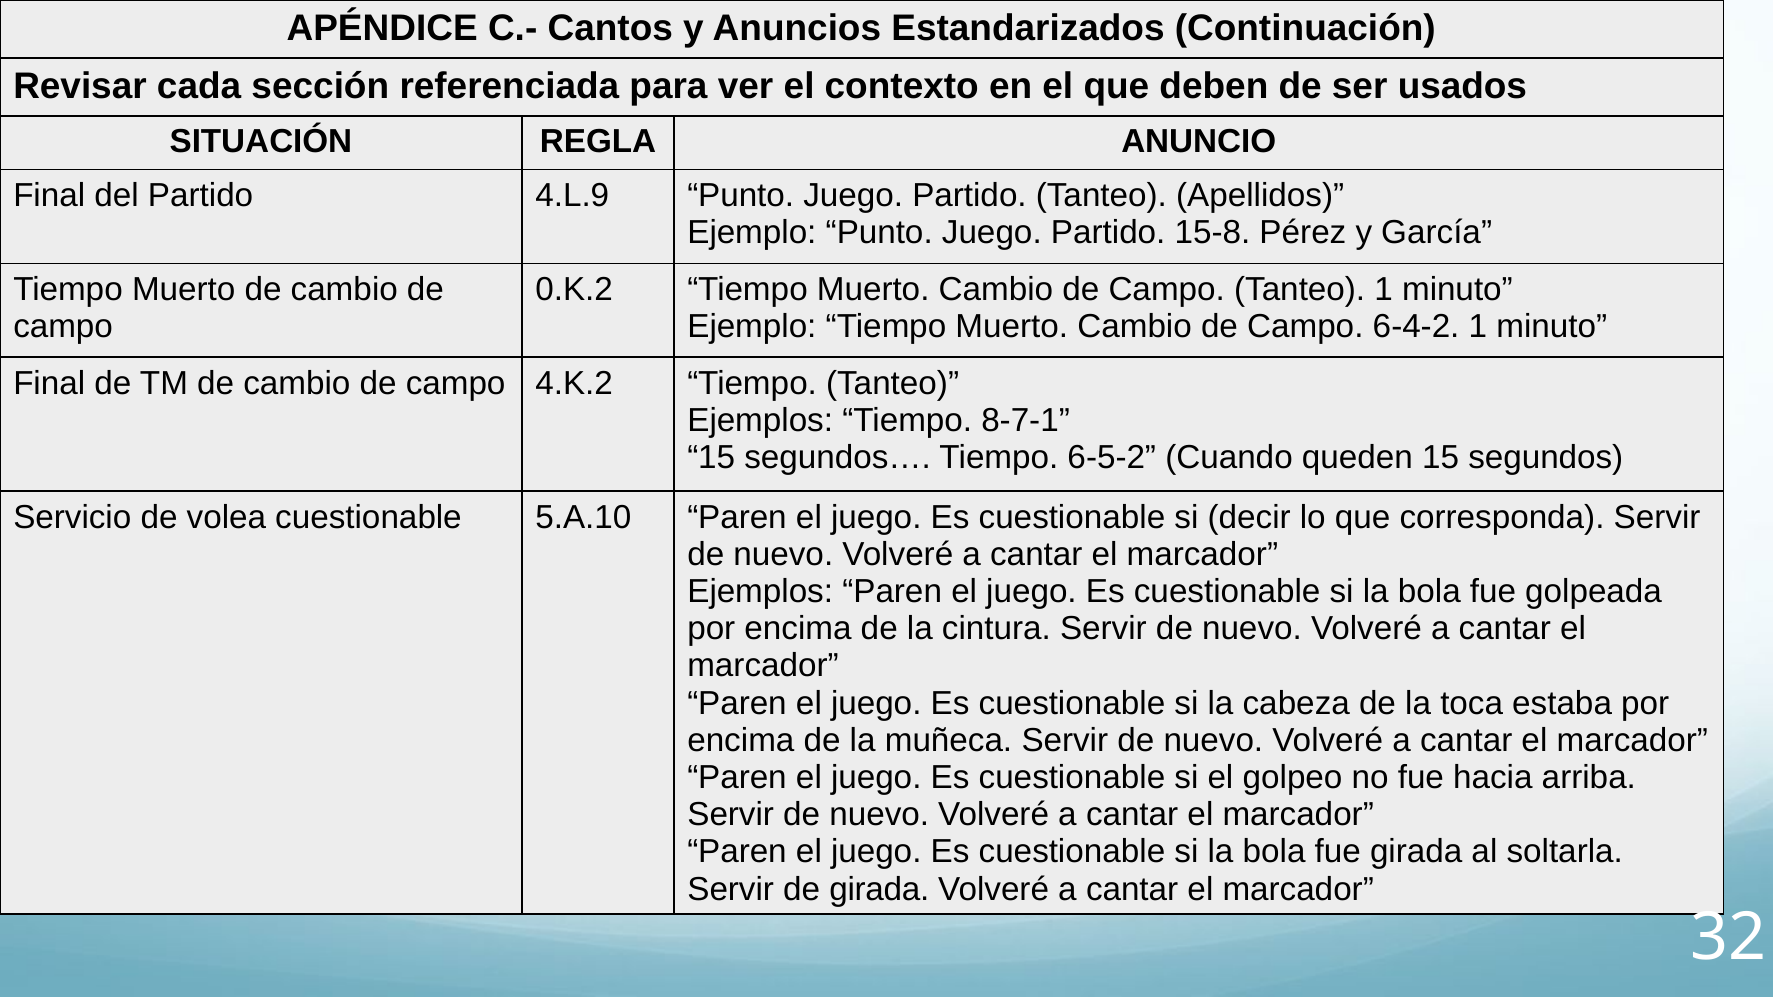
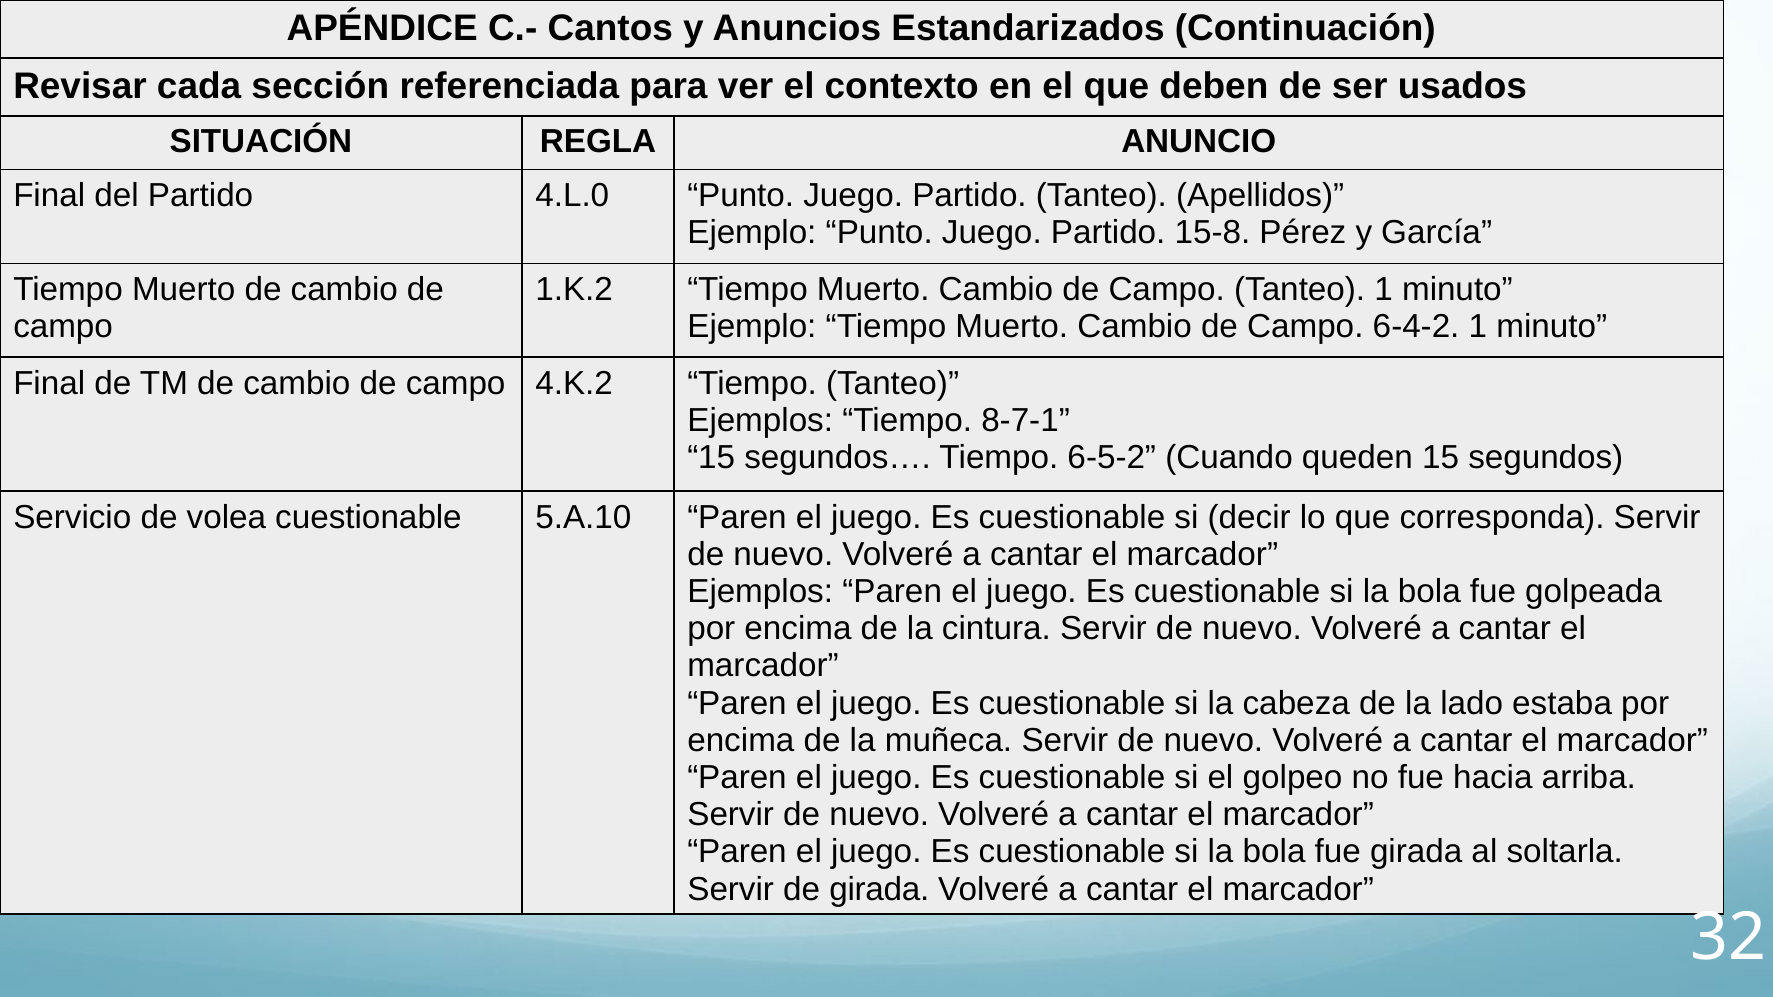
4.L.9: 4.L.9 -> 4.L.0 (572, 196)
0.K.2: 0.K.2 -> 1.K.2 (574, 289)
toca: toca -> lado (1472, 703)
